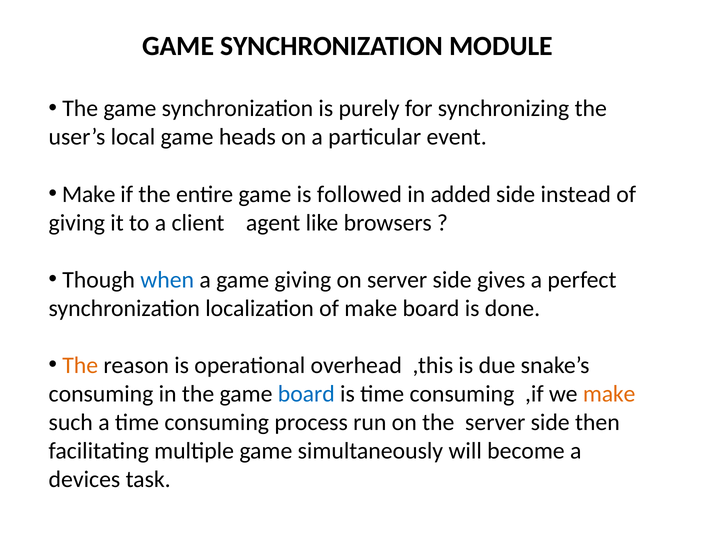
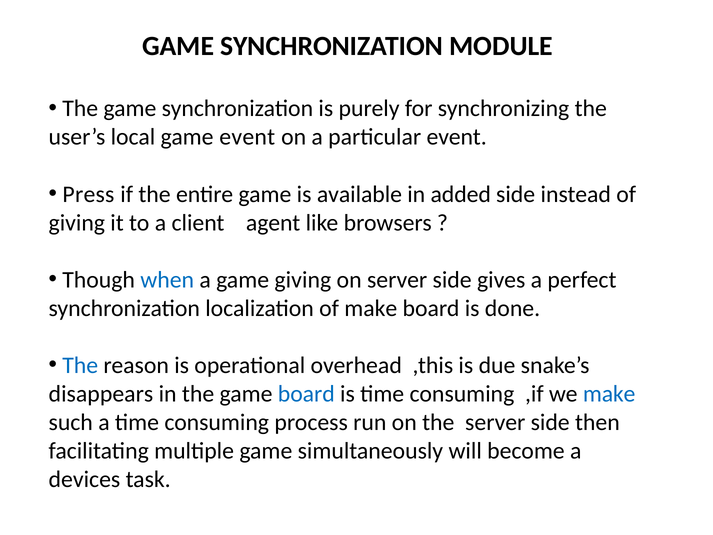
game heads: heads -> event (247, 137)
Make: Make -> Press (88, 194)
followed: followed -> available (359, 194)
The colour: orange -> blue (80, 365)
consuming: consuming -> disappears (101, 394)
make colour: orange -> blue (609, 394)
